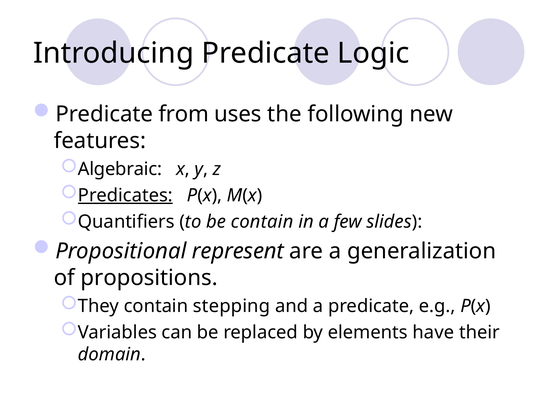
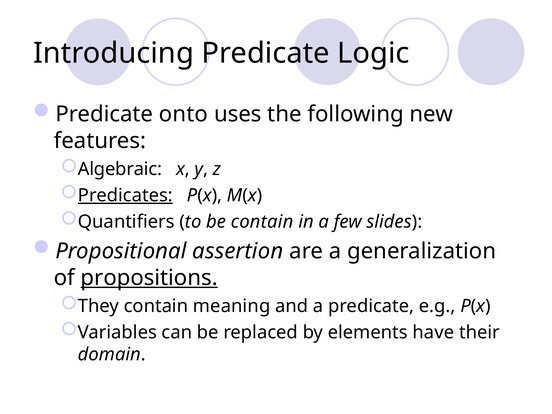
from: from -> onto (184, 114)
represent: represent -> assertion (238, 251)
propositions underline: none -> present (149, 278)
stepping: stepping -> meaning (232, 306)
